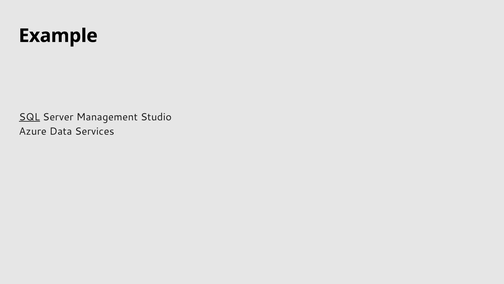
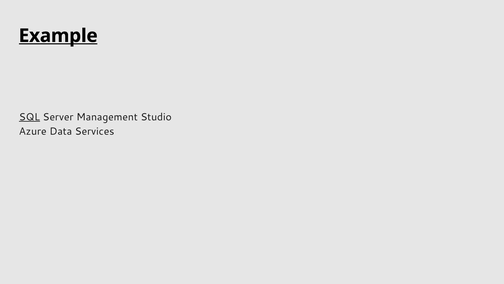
Example underline: none -> present (58, 36)
